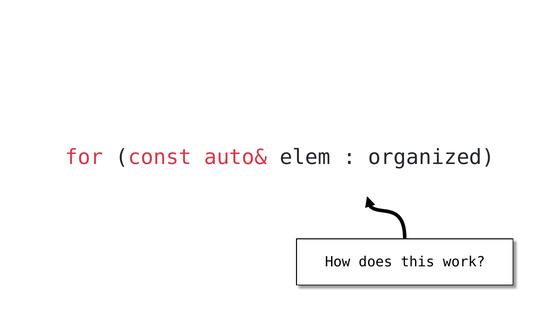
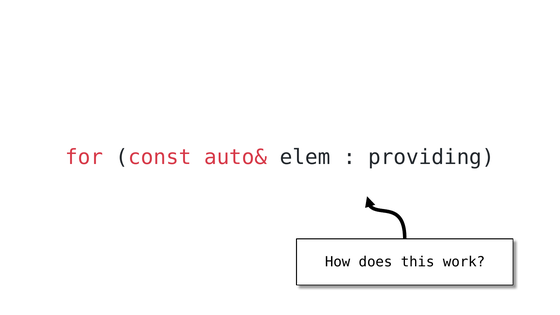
organized: organized -> providing (431, 157)
